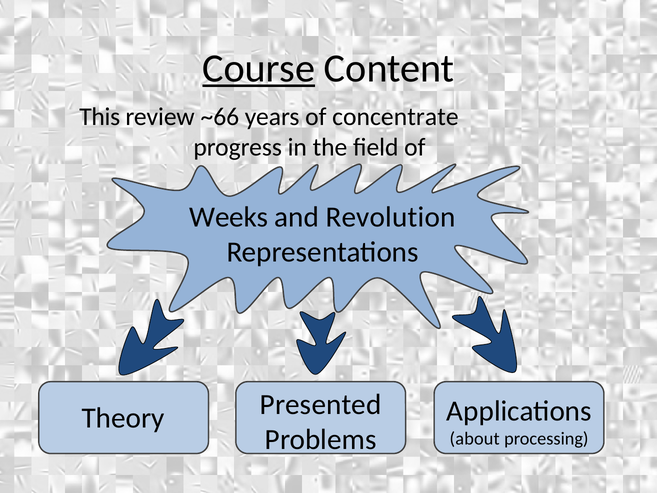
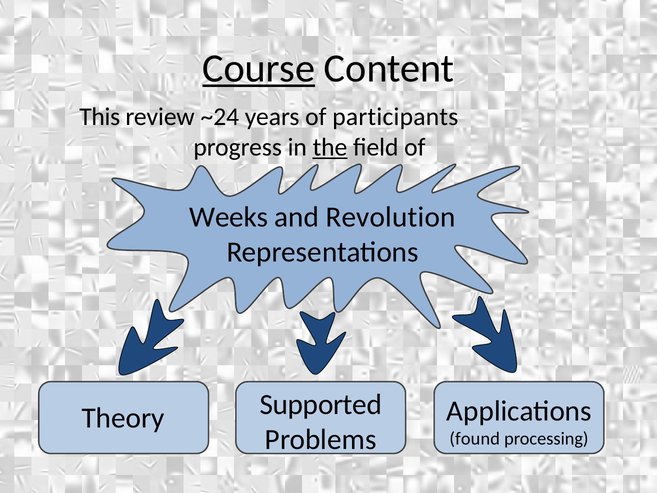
~66: ~66 -> ~24 (220, 117)
concentrate: concentrate -> participants (395, 117)
the underline: none -> present (330, 147)
Presented: Presented -> Supported (321, 404)
about: about -> found (475, 438)
